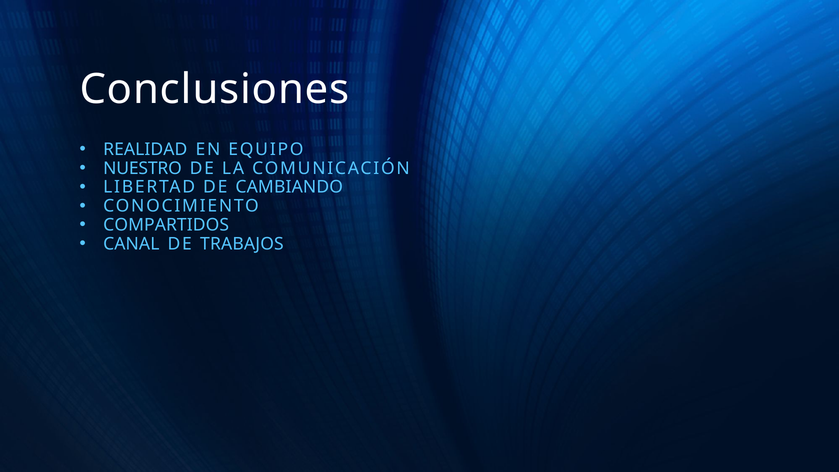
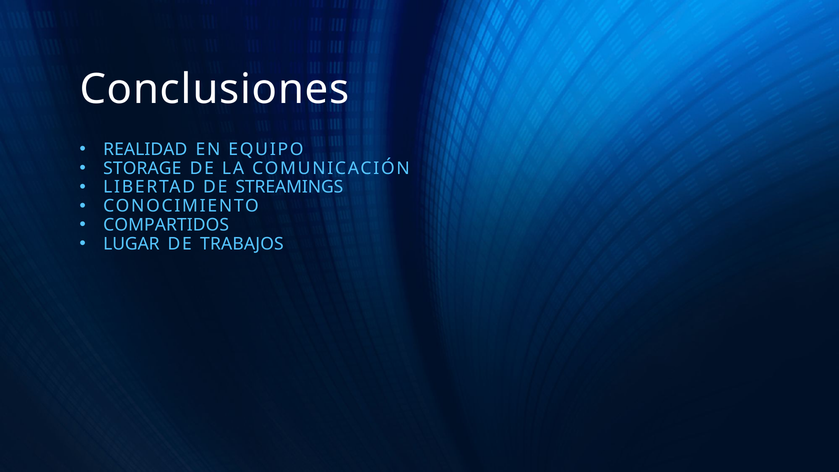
NUESTRO: NUESTRO -> STORAGE (142, 168)
CAMBIANDO: CAMBIANDO -> STREAMINGS (289, 187)
CANAL: CANAL -> LUGAR (131, 244)
